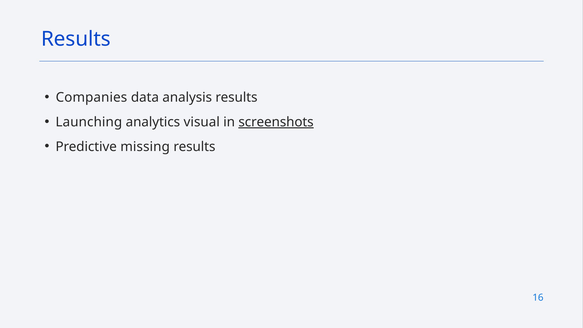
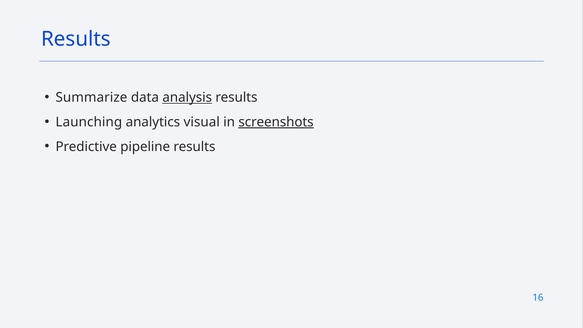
Companies: Companies -> Summarize (91, 98)
analysis underline: none -> present (187, 98)
missing: missing -> pipeline (145, 147)
